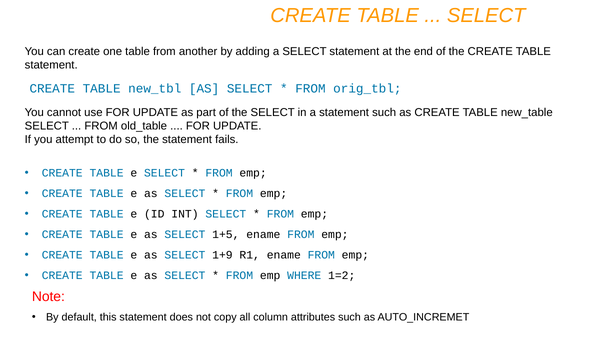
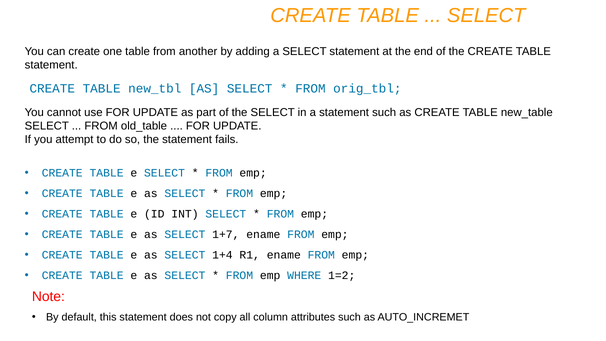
1+5: 1+5 -> 1+7 (226, 234)
1+9: 1+9 -> 1+4 (222, 255)
